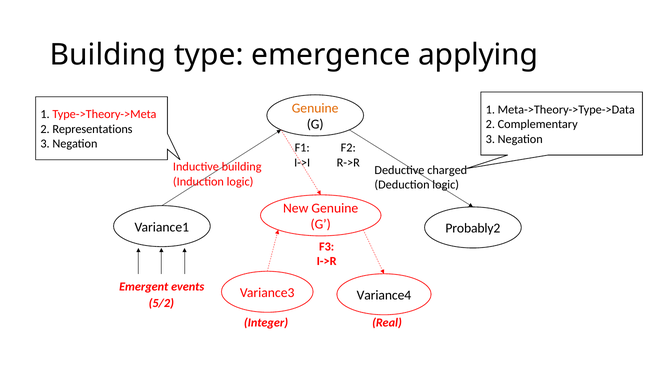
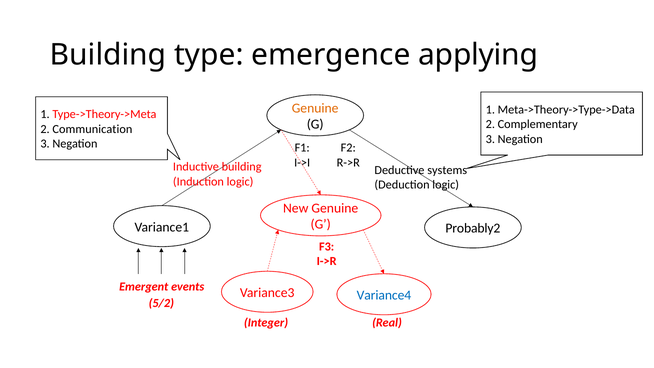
Representations: Representations -> Communication (92, 129)
charged: charged -> systems (447, 170)
Variance4 colour: black -> blue (384, 295)
